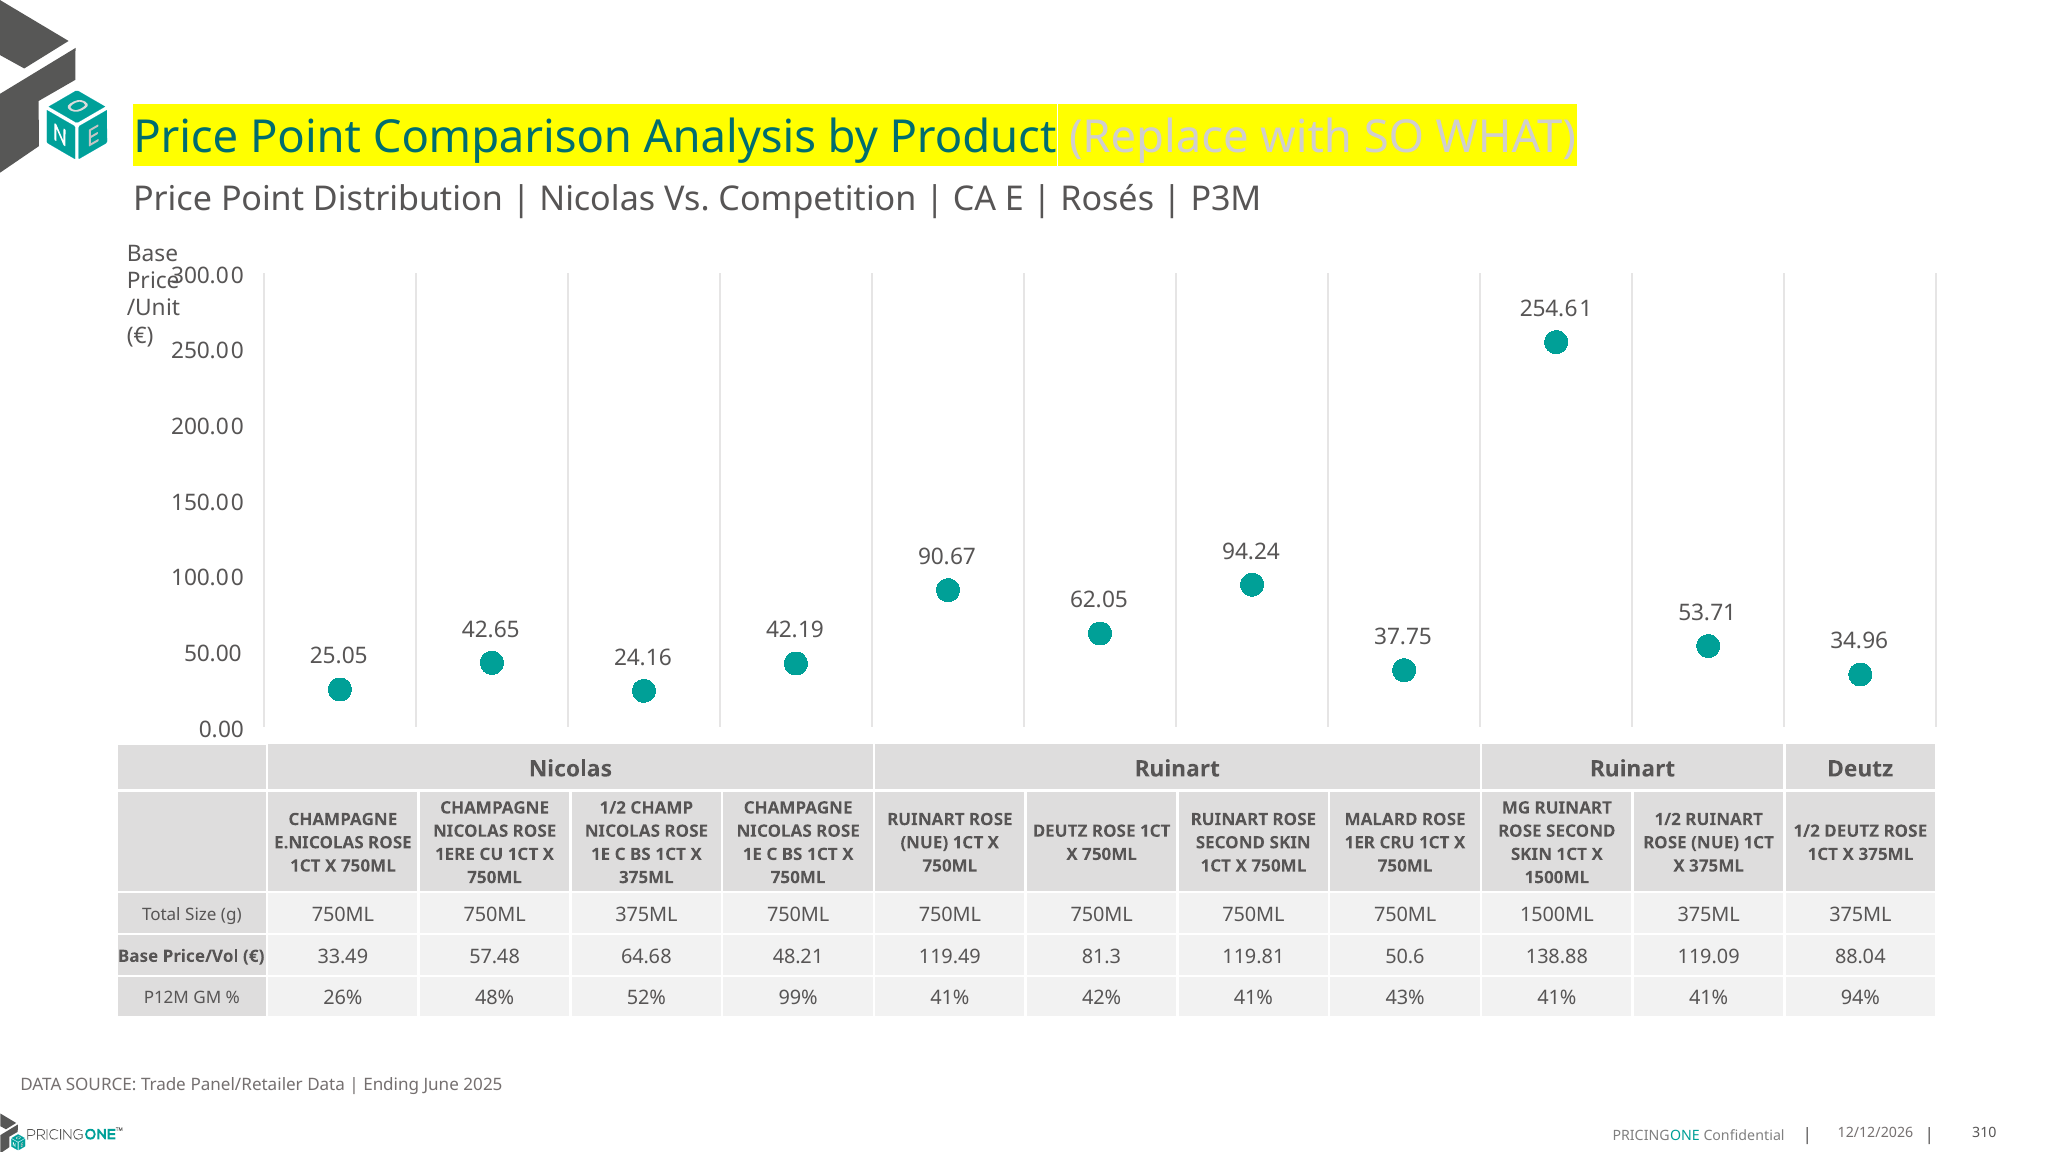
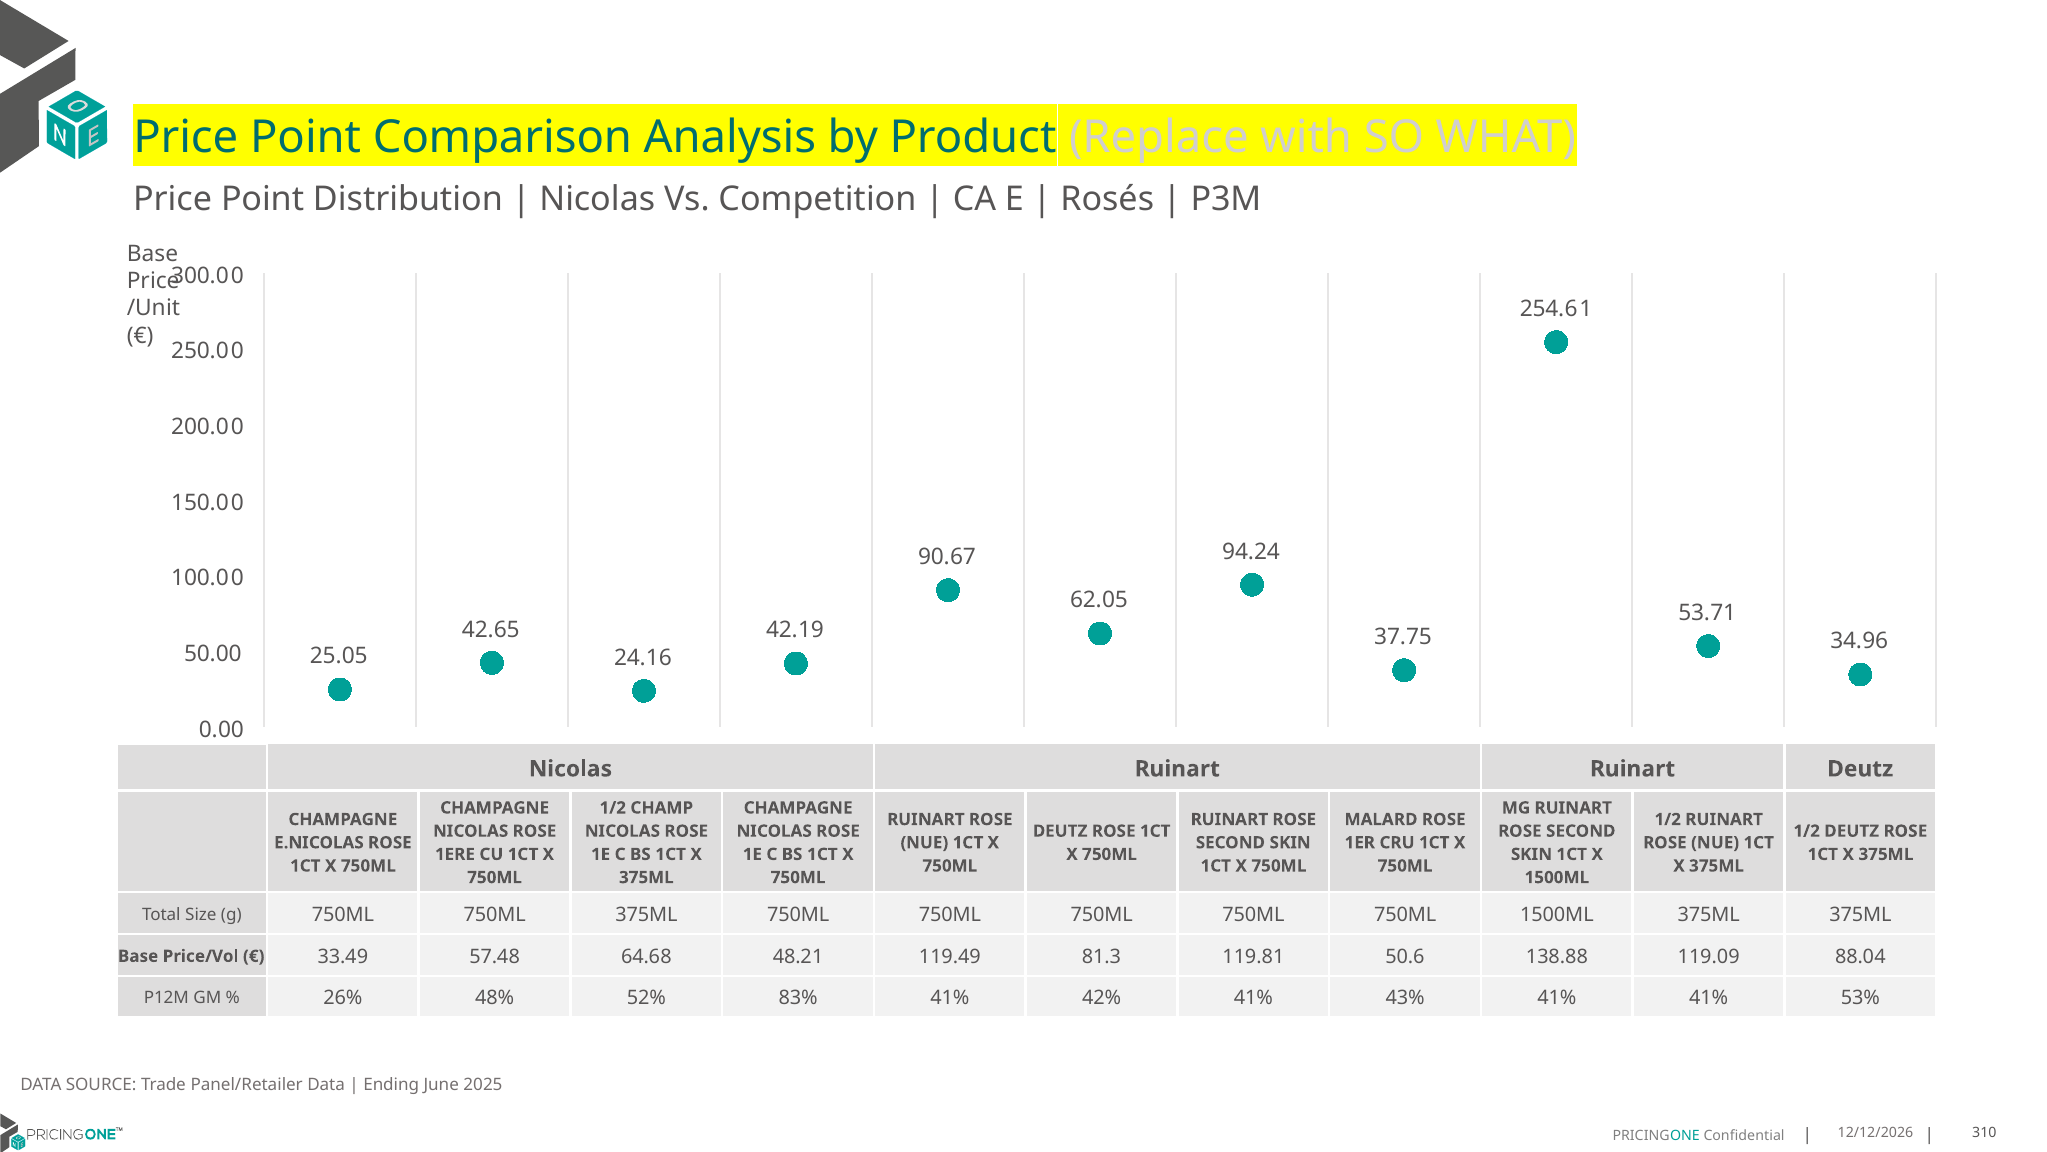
99%: 99% -> 83% (798, 998)
94%: 94% -> 53% (1860, 998)
